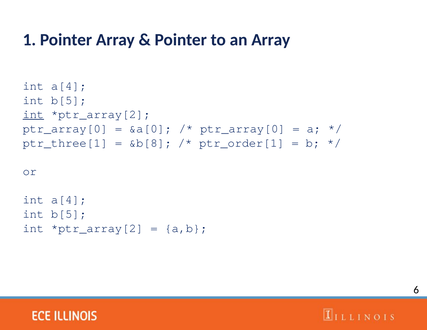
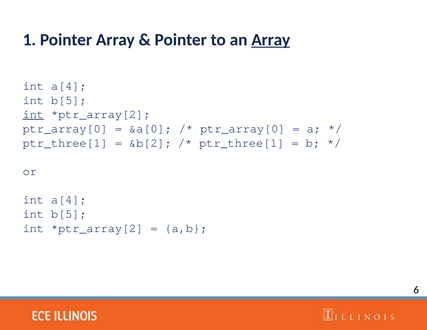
Array underline: none -> present (271, 40)
&b[8: &b[8 -> &b[2 (150, 143)
ptr_order[1: ptr_order[1 -> ptr_three[1 (242, 143)
